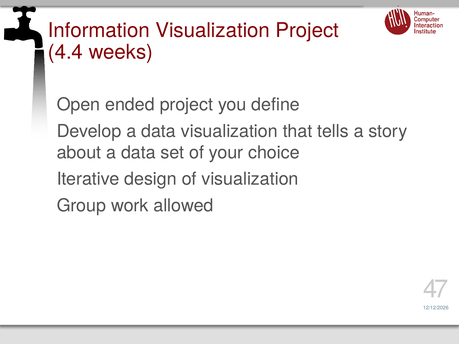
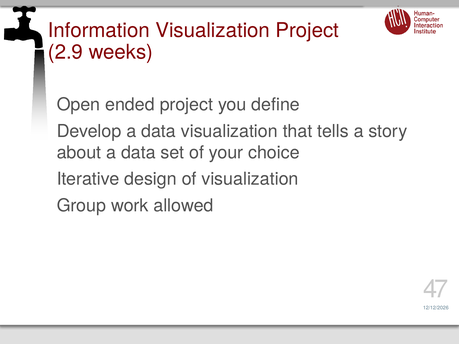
4.4: 4.4 -> 2.9 (65, 52)
